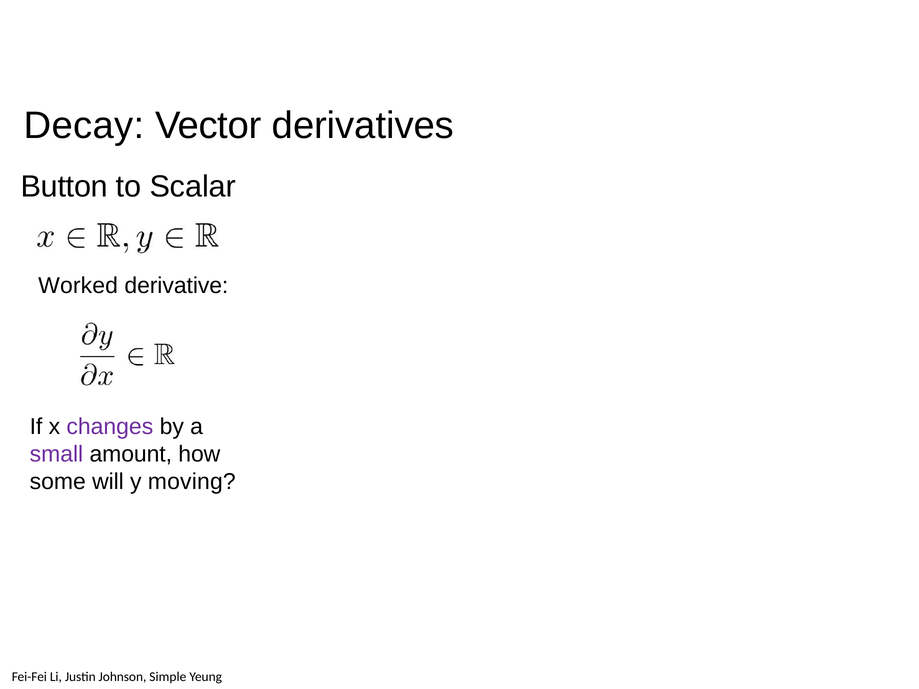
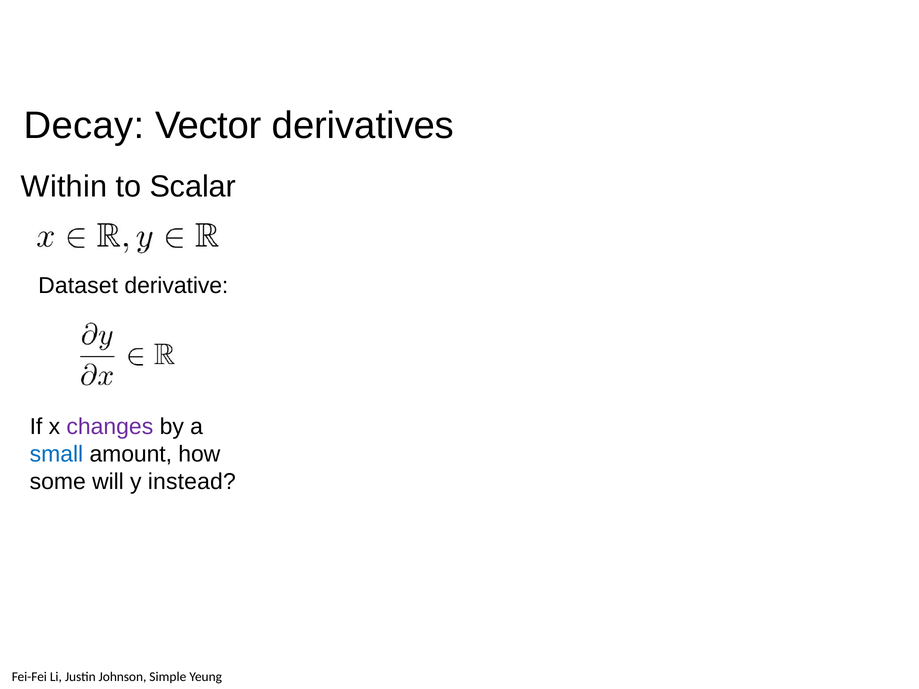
Button: Button -> Within (64, 187)
Worked: Worked -> Dataset (78, 286)
small colour: purple -> blue (56, 454)
moving: moving -> instead (192, 482)
